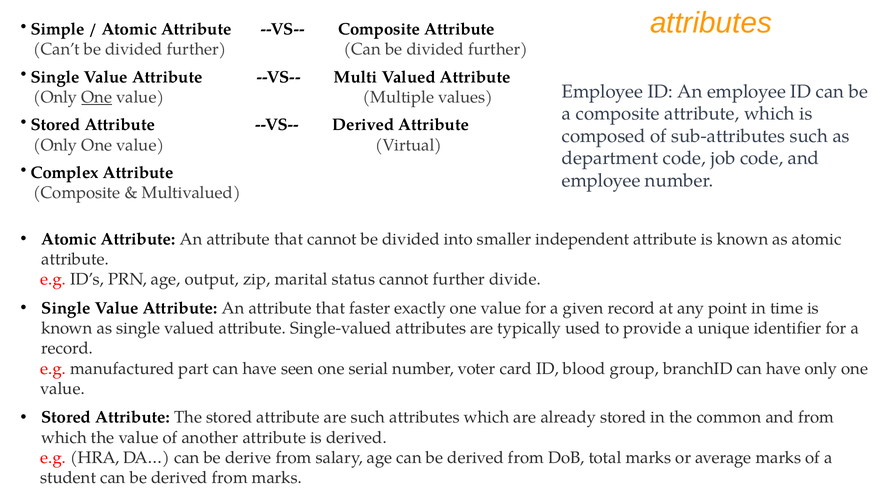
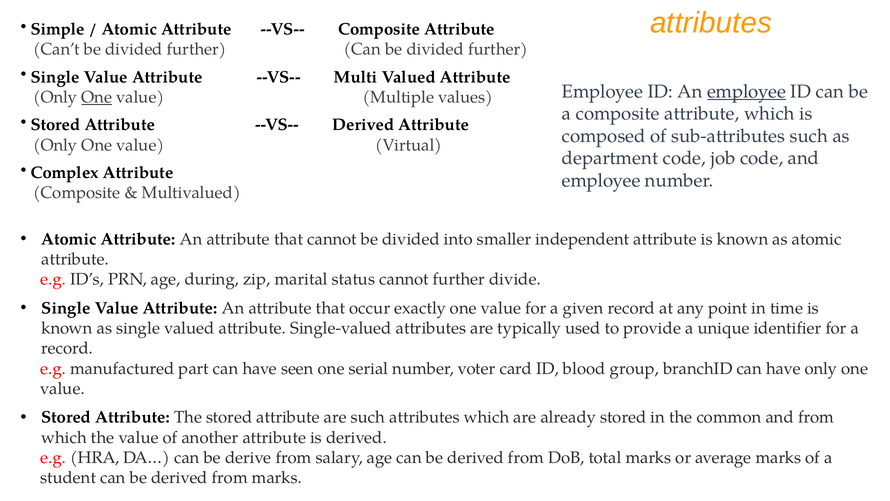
employee underline: none -> present (747, 91)
output: output -> during (212, 279)
faster: faster -> occur (370, 308)
